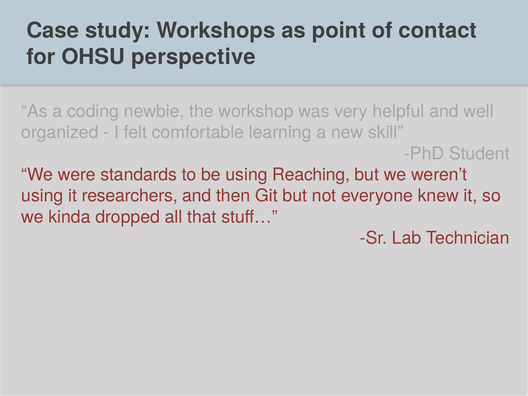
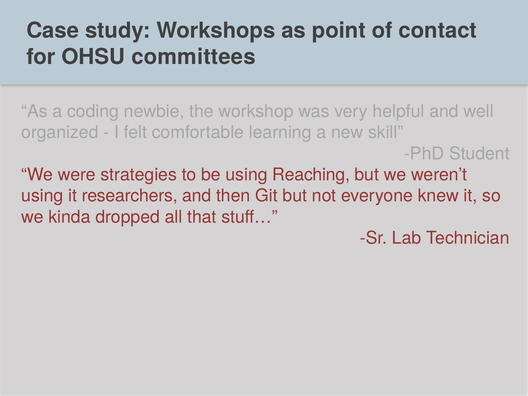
perspective: perspective -> committees (193, 57)
standards: standards -> strategies (139, 175)
